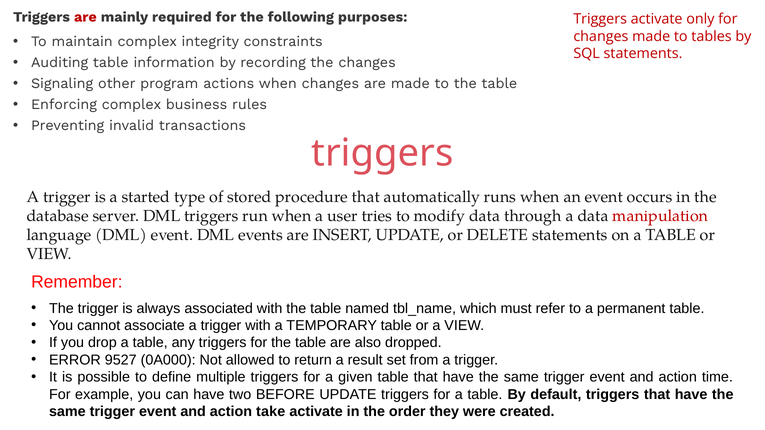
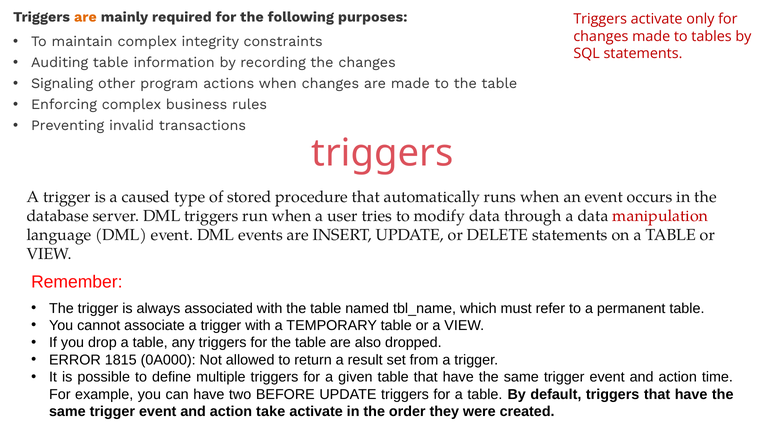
are colour: red -> orange (85, 17)
started: started -> caused (146, 197)
9527: 9527 -> 1815 (121, 360)
